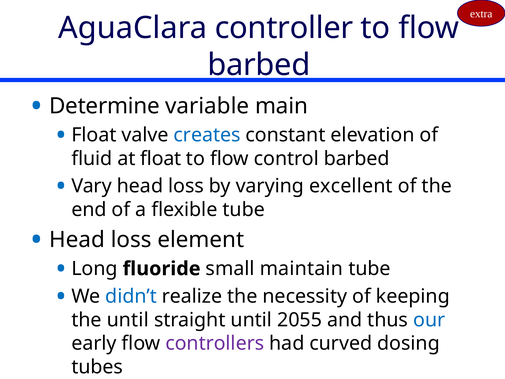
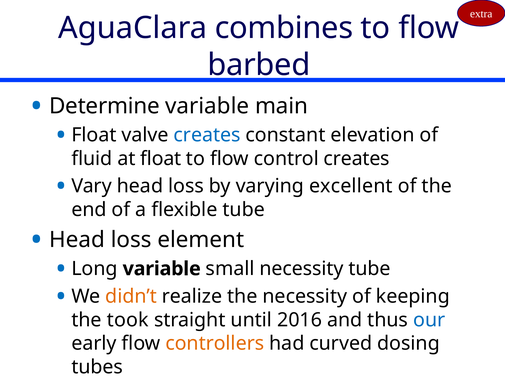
controller: controller -> combines (284, 28)
control barbed: barbed -> creates (357, 159)
Long fluoride: fluoride -> variable (162, 269)
small maintain: maintain -> necessity (301, 269)
didn’t colour: blue -> orange (131, 296)
the until: until -> took (128, 320)
2055: 2055 -> 2016 (300, 320)
controllers colour: purple -> orange (215, 343)
